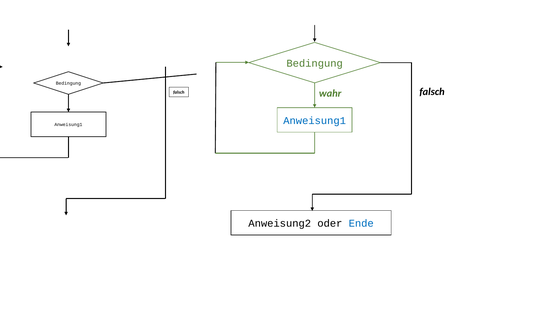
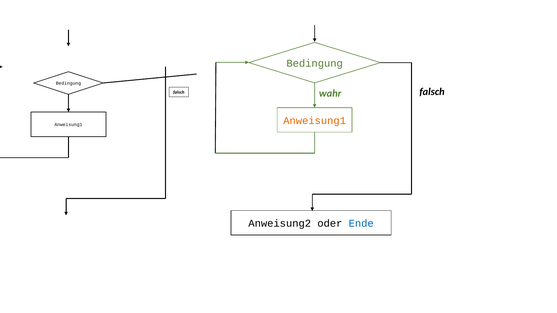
Anweisung1 colour: blue -> orange (315, 121)
